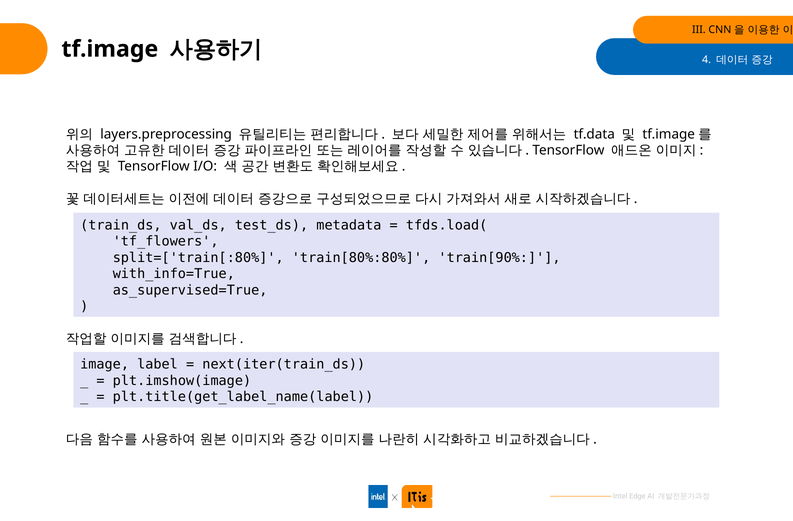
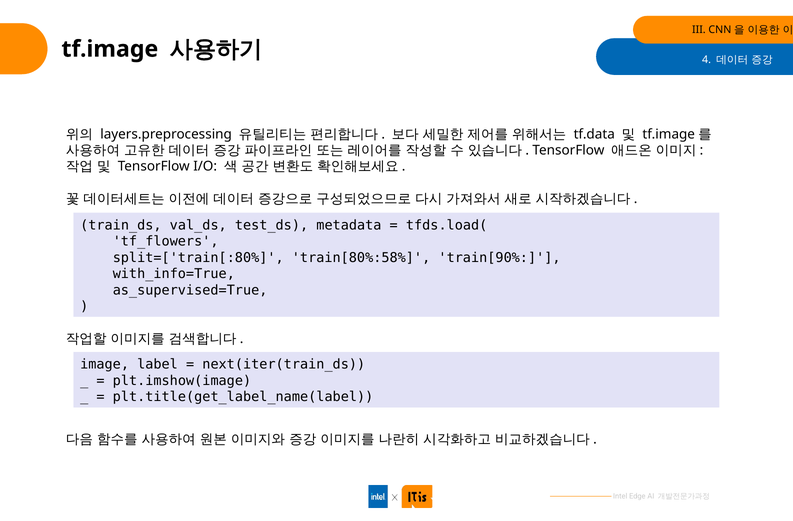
train[80%:80%: train[80%:80% -> train[80%:58% (361, 258)
